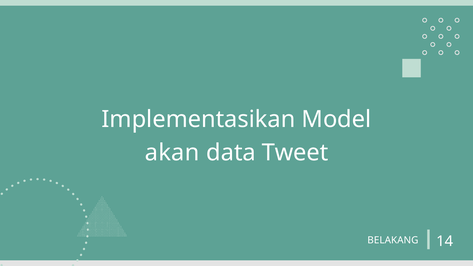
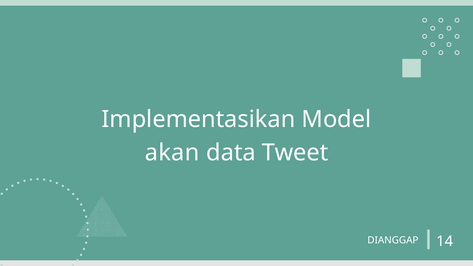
BELAKANG: BELAKANG -> DIANGGAP (393, 240)
